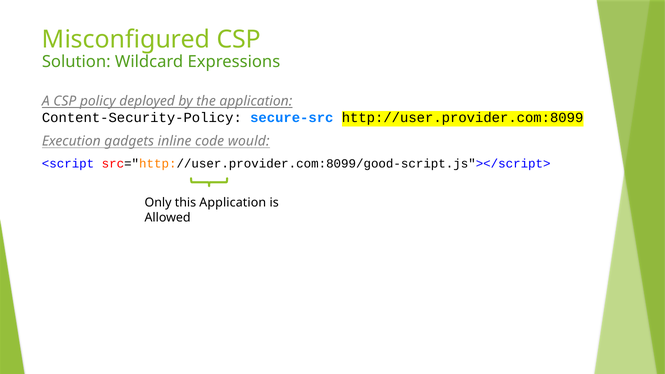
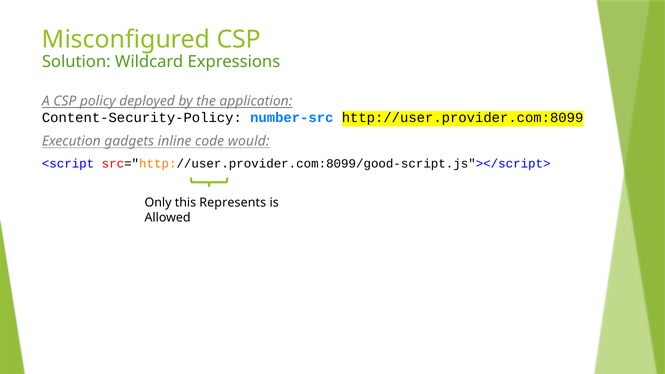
secure-src: secure-src -> number-src (292, 118)
this Application: Application -> Represents (233, 203)
